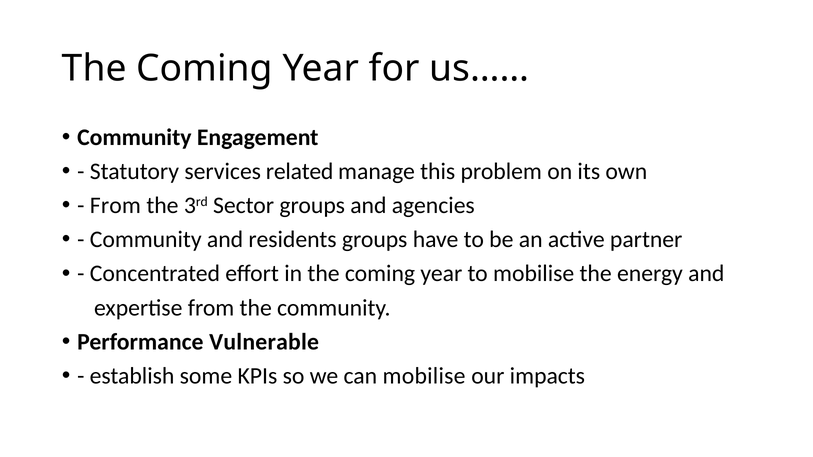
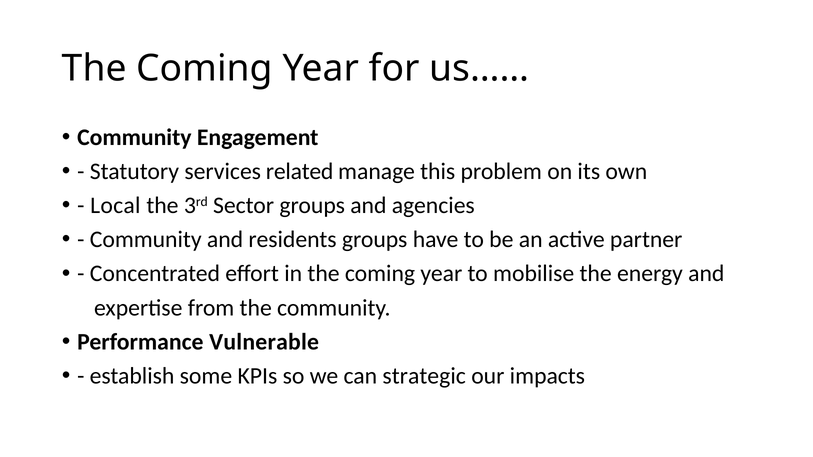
From: From -> Local (115, 206)
can mobilise: mobilise -> strategic (424, 376)
